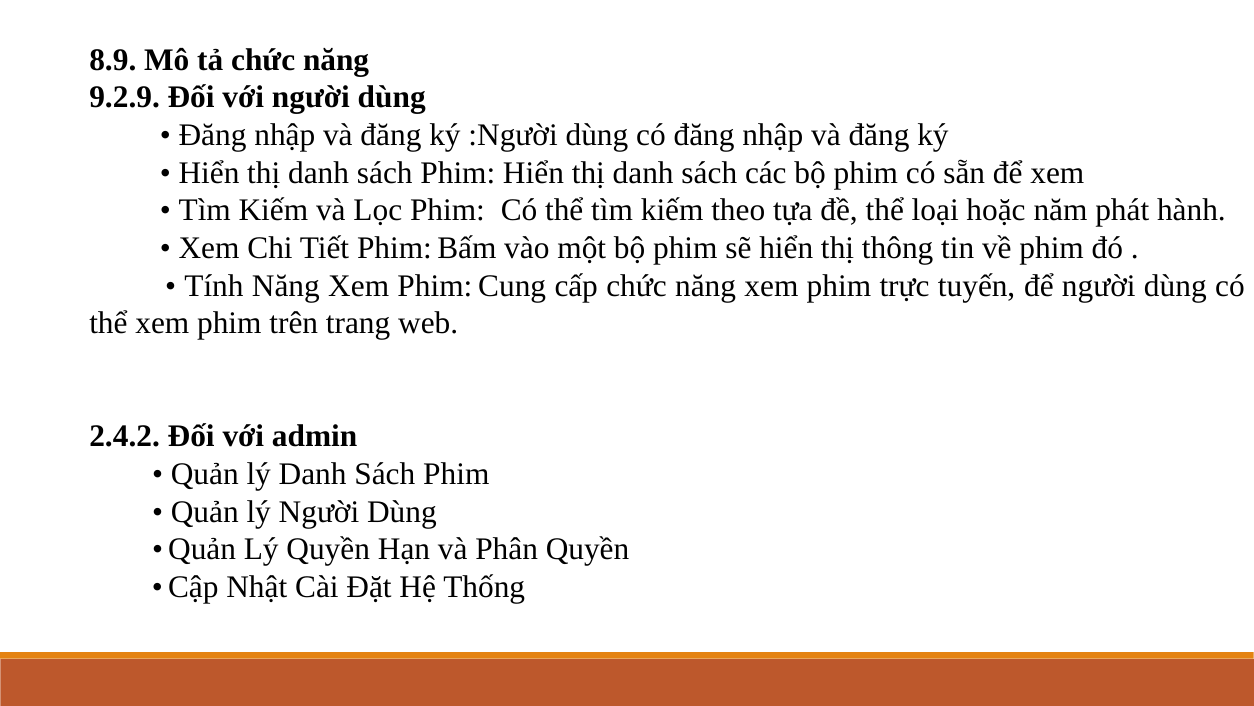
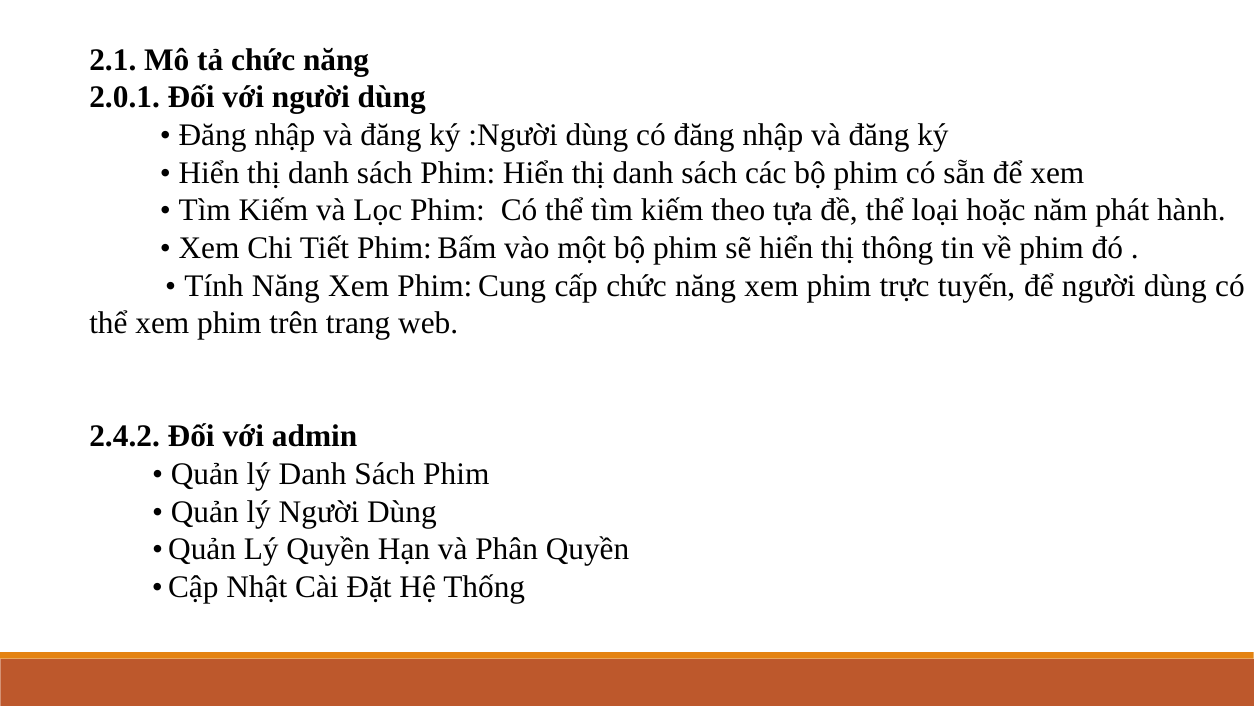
8.9: 8.9 -> 2.1 (113, 60)
9.2.9: 9.2.9 -> 2.0.1 (125, 97)
